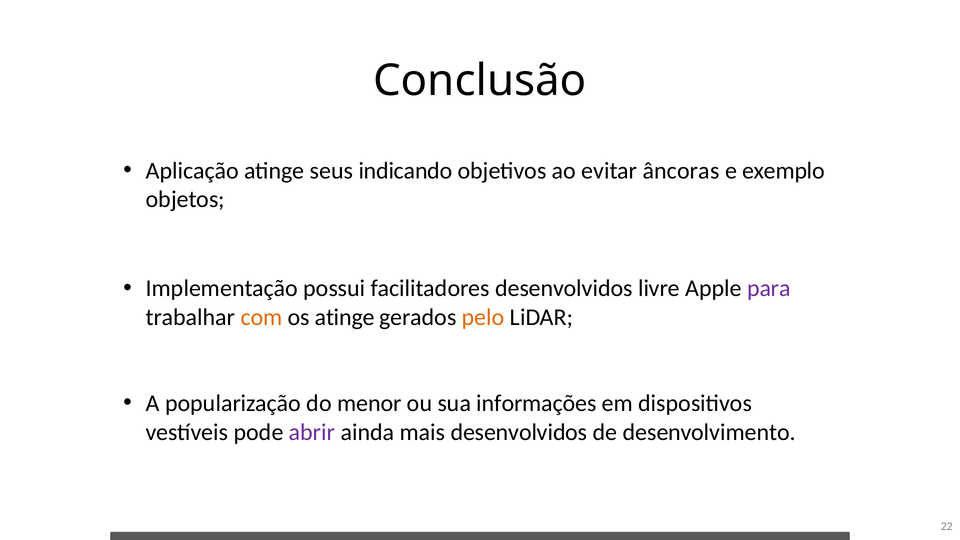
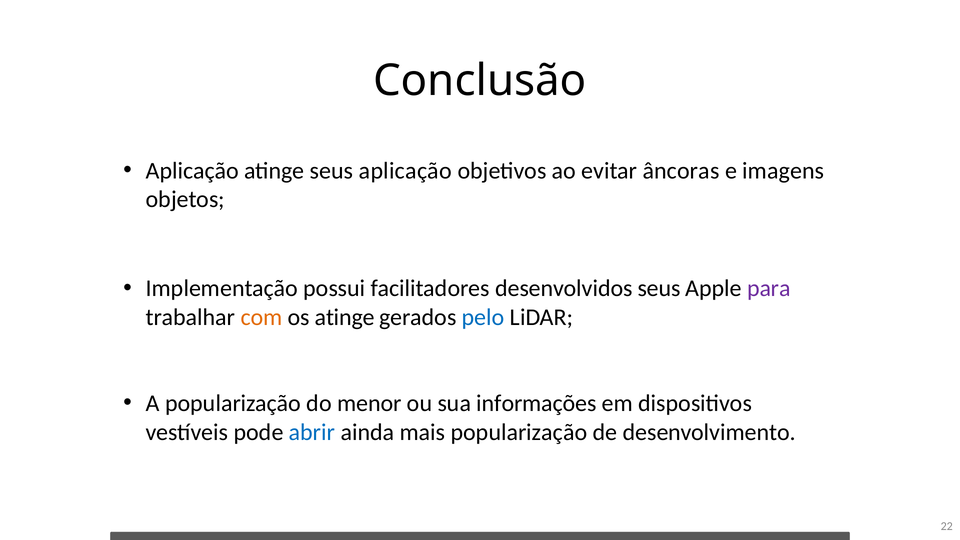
seus indicando: indicando -> aplicação (405, 171)
exemplo: exemplo -> imagens (783, 171)
desenvolvidos livre: livre -> seus (659, 288)
pelo colour: orange -> blue (483, 317)
abrir colour: purple -> blue (312, 432)
mais desenvolvidos: desenvolvidos -> popularização (519, 432)
